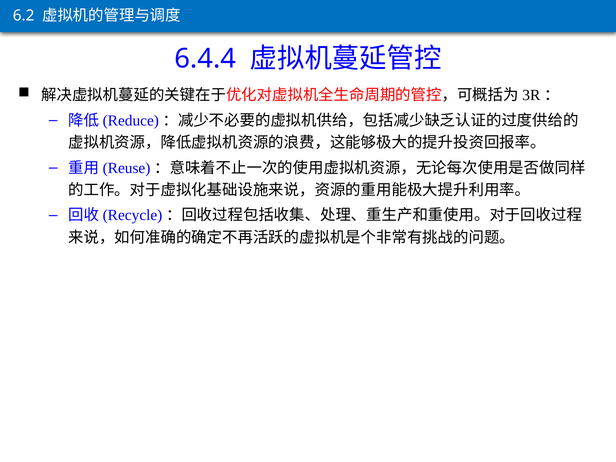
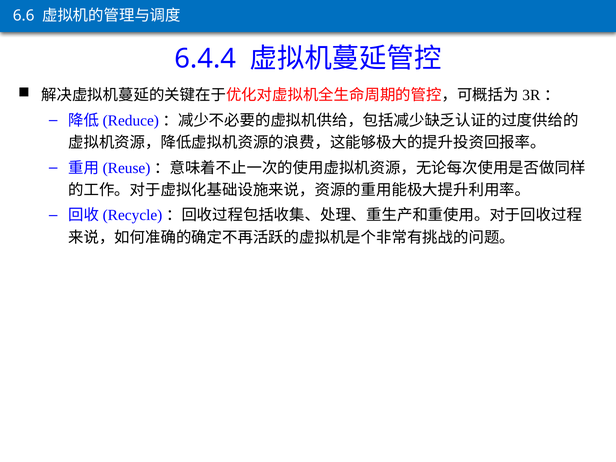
6.2: 6.2 -> 6.6 (24, 16)
